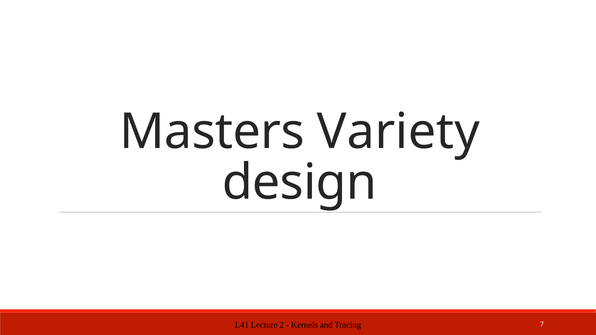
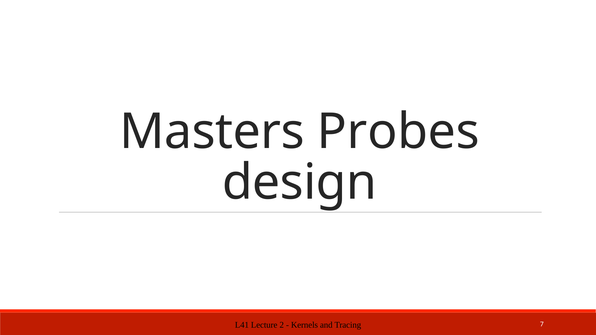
Variety: Variety -> Probes (398, 132)
